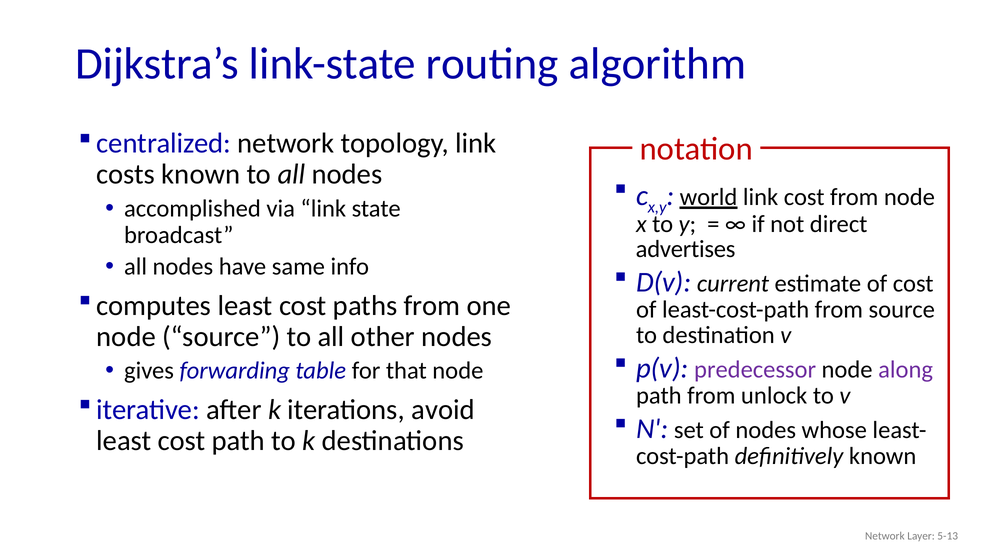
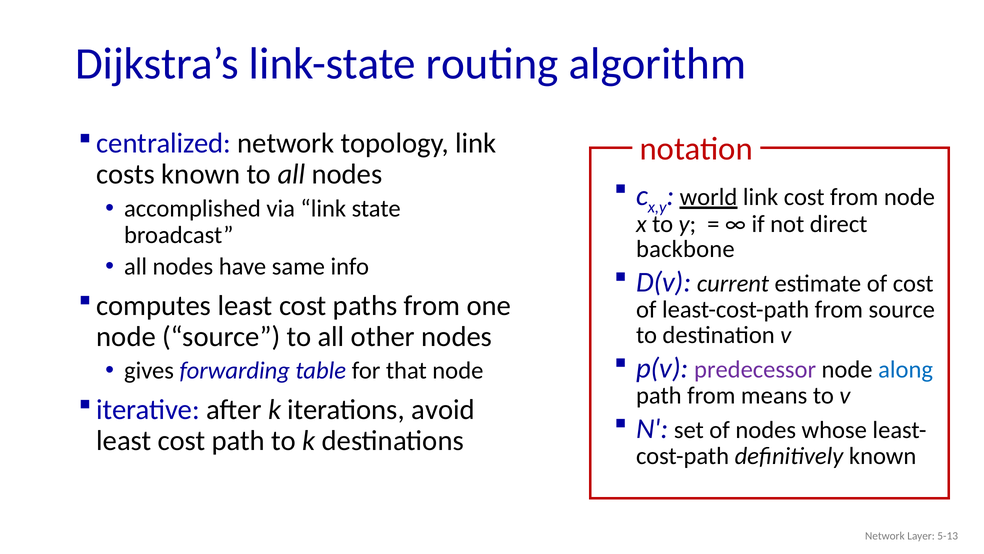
advertises: advertises -> backbone (685, 249)
along colour: purple -> blue (906, 369)
unlock: unlock -> means (774, 395)
